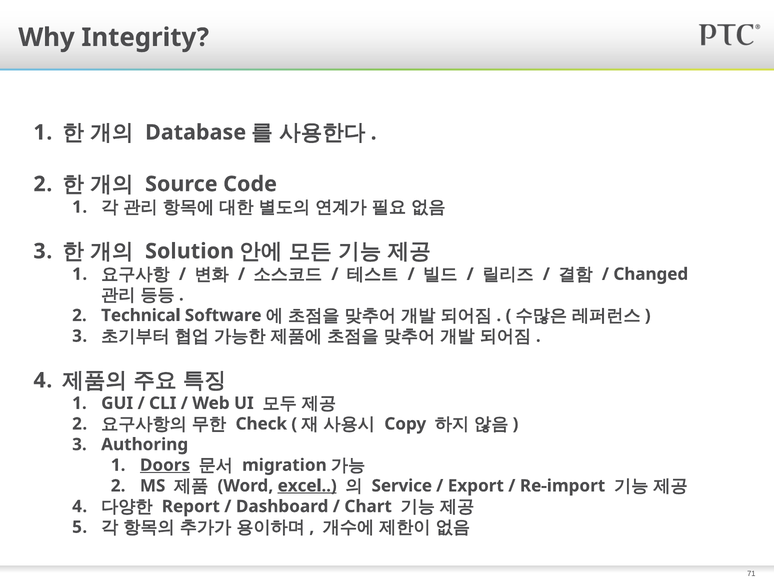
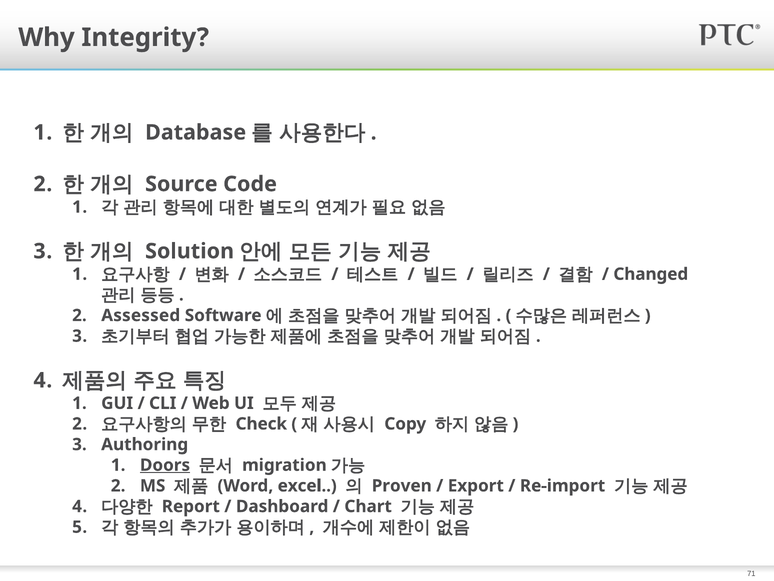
Technical: Technical -> Assessed (141, 315)
excel underline: present -> none (307, 485)
Service: Service -> Proven (402, 485)
